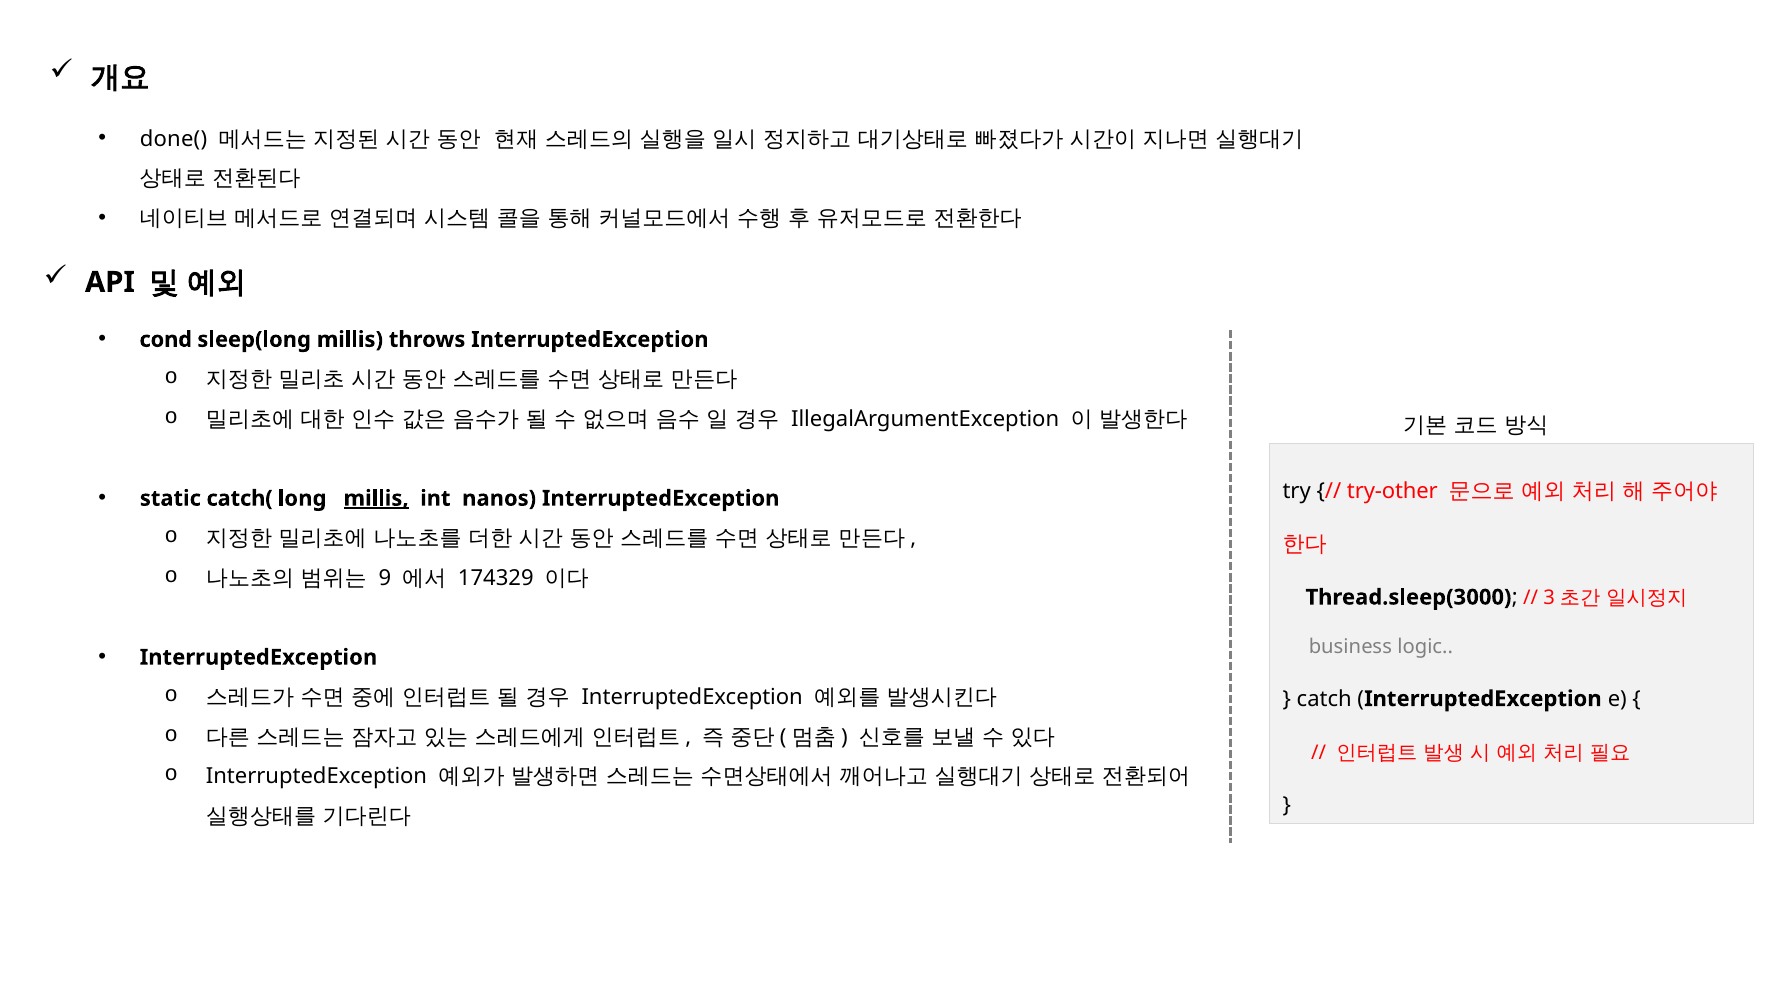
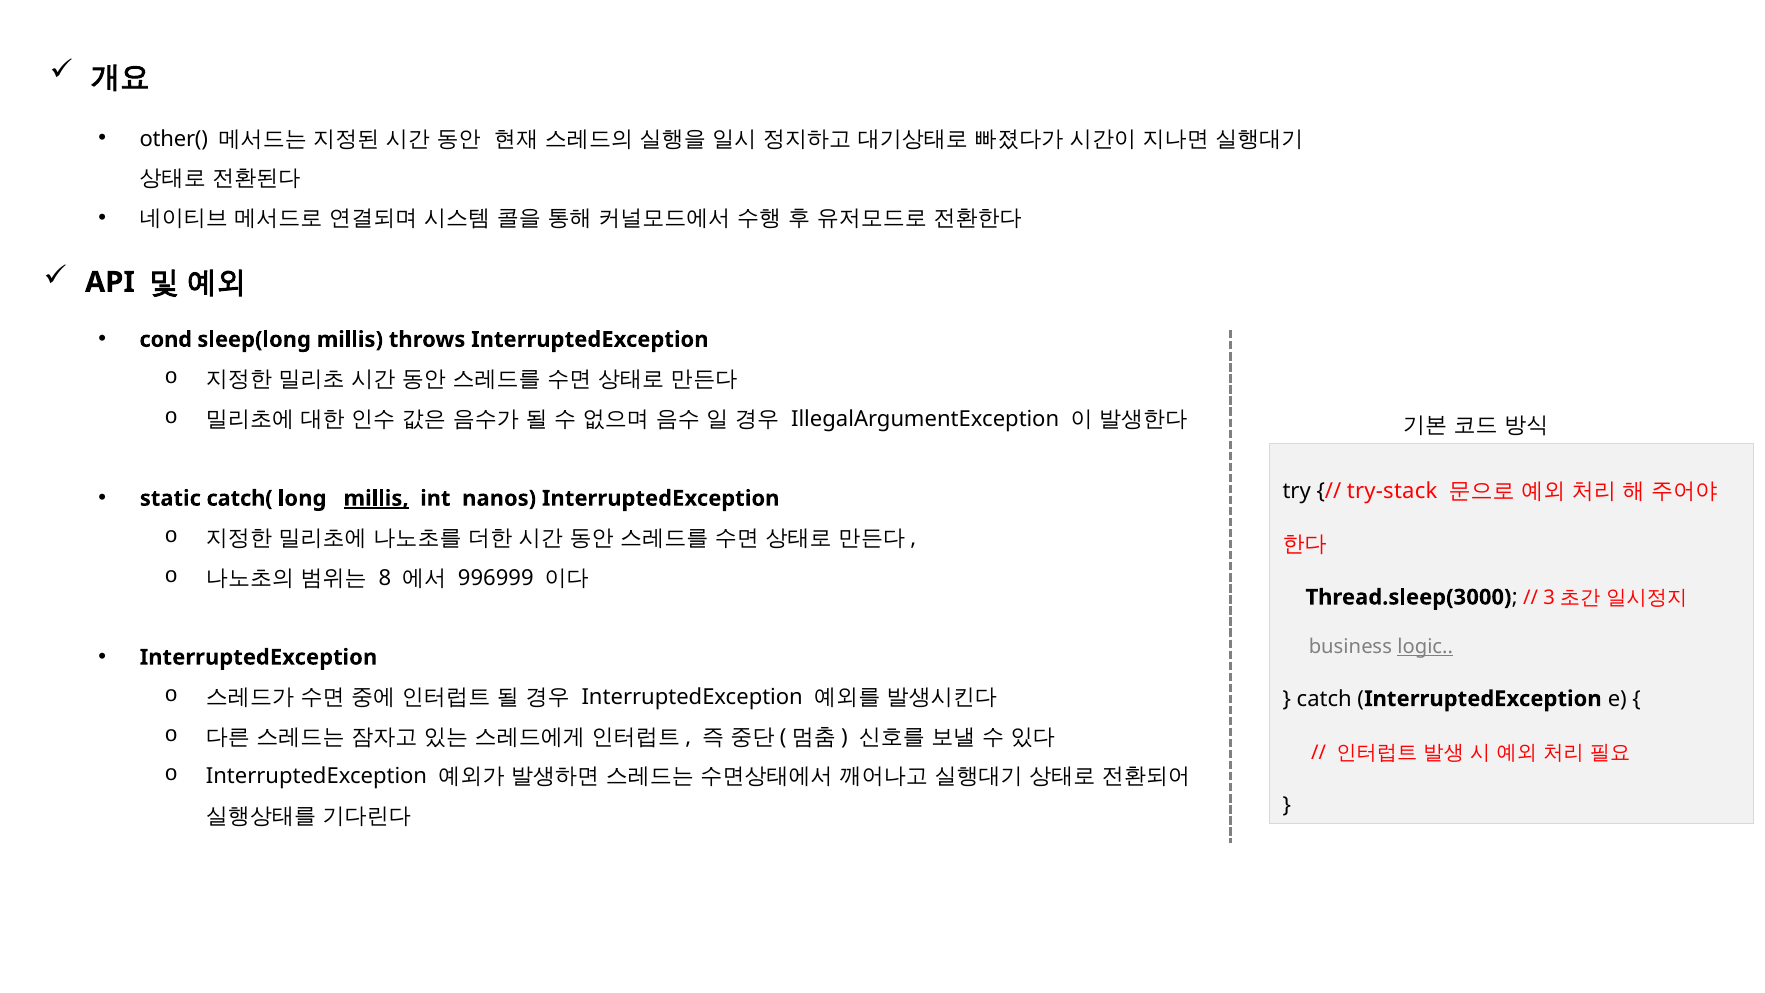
done(: done( -> other( (174, 139)
try-other: try-other -> try-stack (1392, 491)
9: 9 -> 8 (385, 578)
174329: 174329 -> 996999 (496, 578)
logic underline: none -> present (1425, 647)
